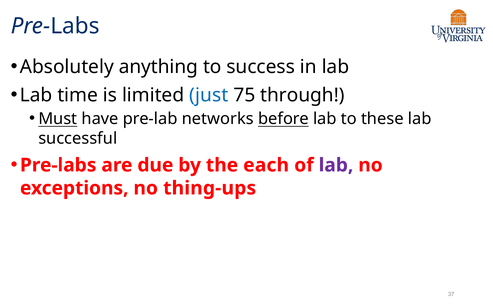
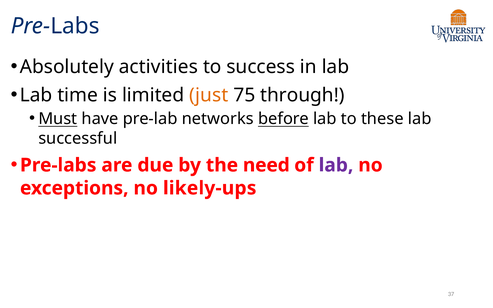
anything: anything -> activities (158, 67)
just colour: blue -> orange (209, 95)
each: each -> need (266, 165)
thing-ups: thing-ups -> likely-ups (210, 188)
